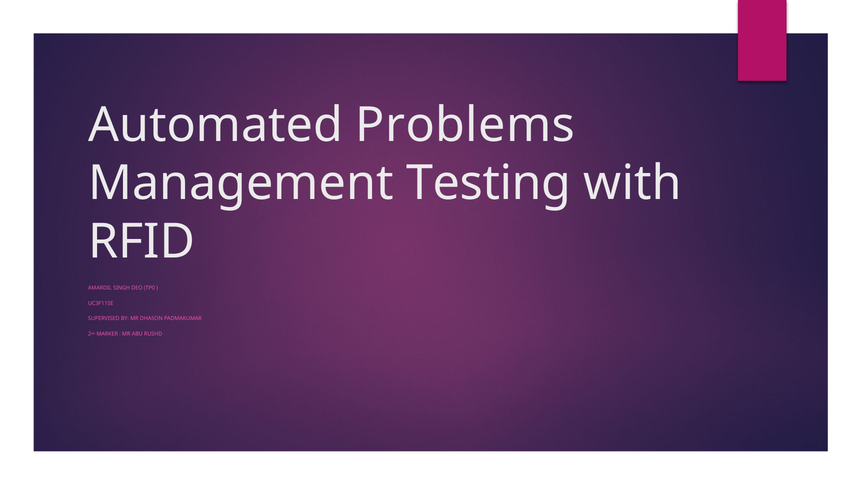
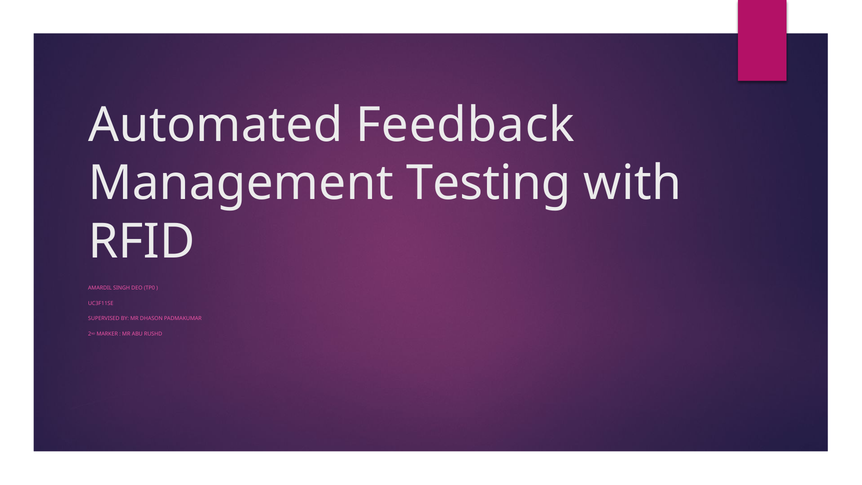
Problems: Problems -> Feedback (465, 125)
